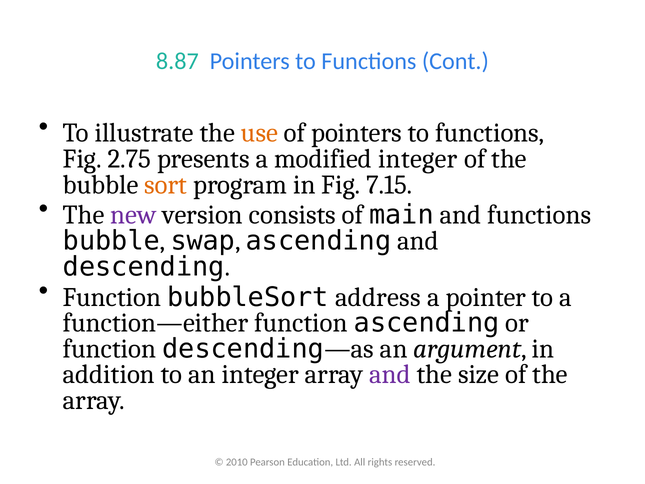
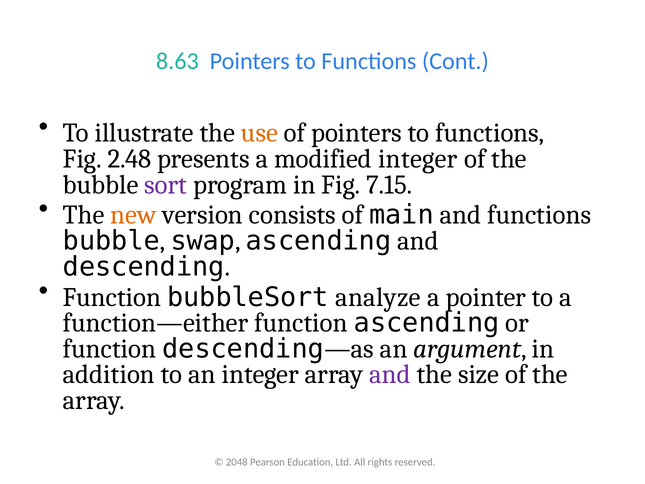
8.87: 8.87 -> 8.63 (177, 61)
2.75: 2.75 -> 2.48 (129, 159)
sort colour: orange -> purple (166, 185)
new colour: purple -> orange (134, 215)
address: address -> analyze (378, 297)
2010: 2010 -> 2048 (237, 462)
